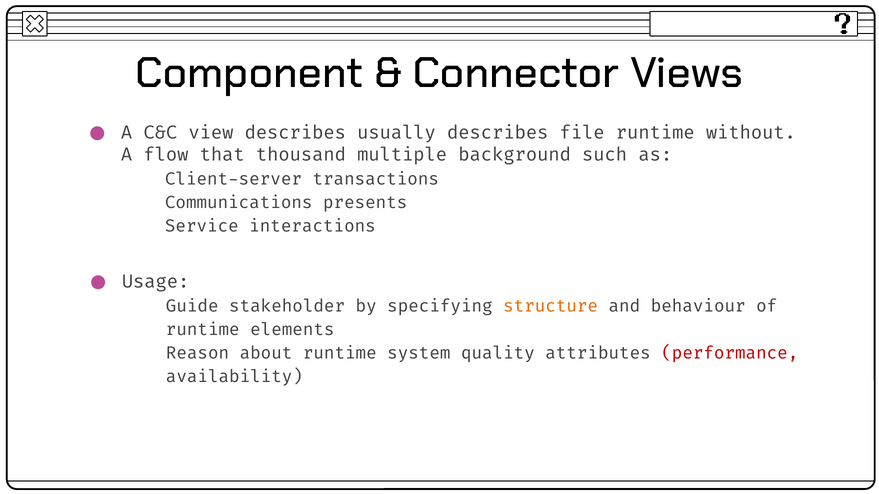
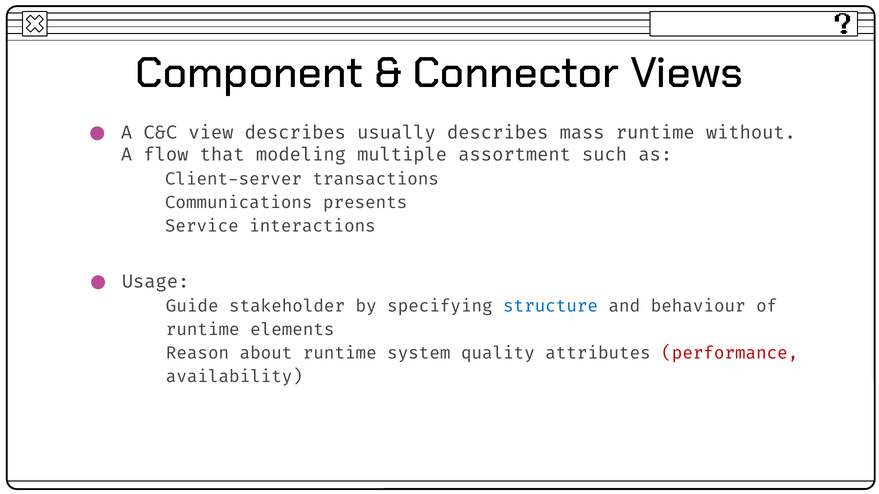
file: file -> mass (582, 133)
thousand: thousand -> modeling (301, 155)
background: background -> assortment (515, 155)
structure colour: orange -> blue (551, 306)
